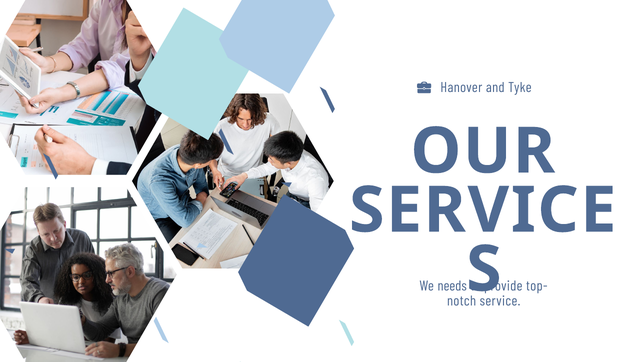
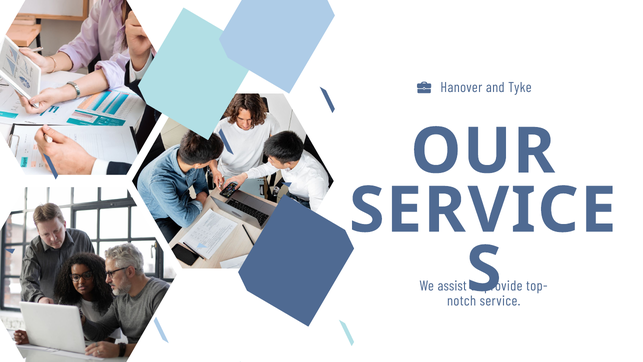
needs: needs -> assist (452, 286)
